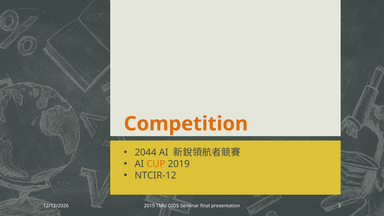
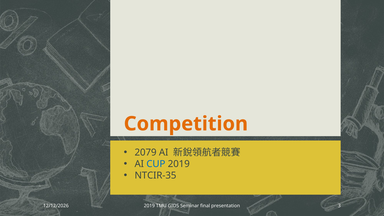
2044: 2044 -> 2079 (146, 152)
CUP colour: orange -> blue (156, 164)
NTCIR-12: NTCIR-12 -> NTCIR-35 (155, 175)
